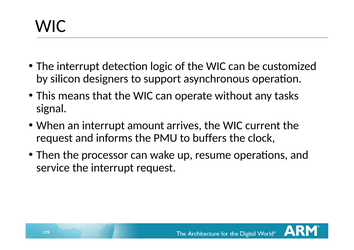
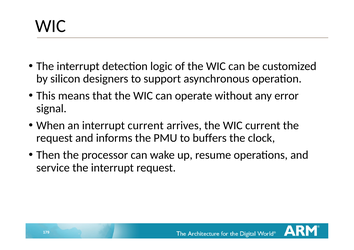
tasks: tasks -> error (287, 96)
interrupt amount: amount -> current (146, 125)
